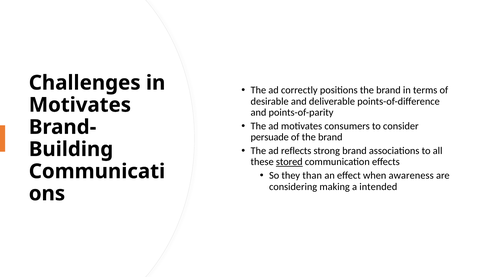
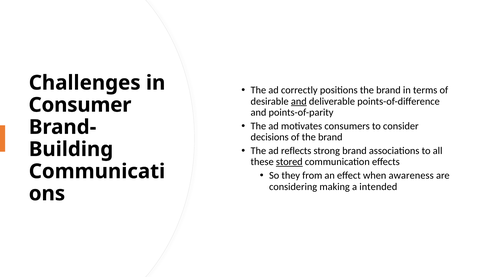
and underline: none -> present (299, 101)
Motivates: Motivates -> Consumer (80, 105)
persuade: persuade -> decisions (270, 137)
than: than -> from (312, 175)
